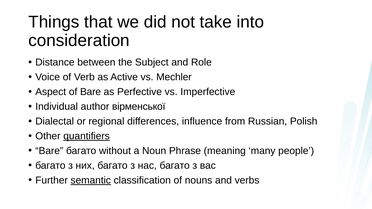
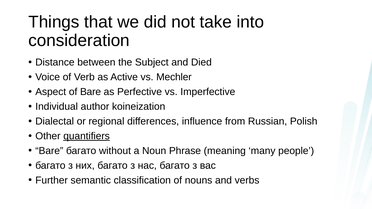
Role: Role -> Died (201, 62)
вірменської: вірменської -> koineization (139, 107)
semantic underline: present -> none (91, 180)
